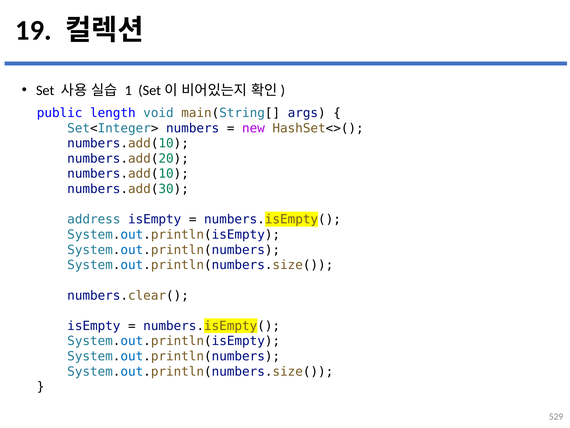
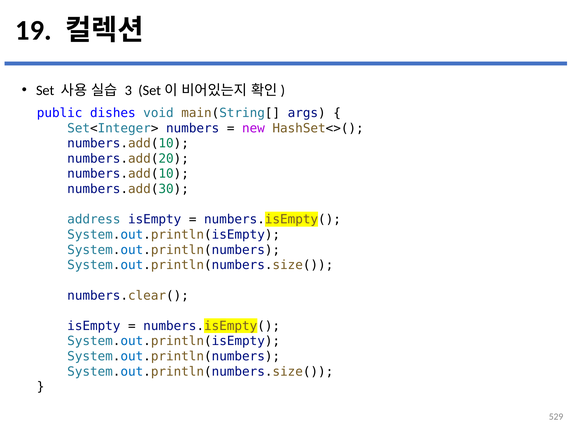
1: 1 -> 3 (128, 90)
length: length -> dishes (113, 113)
